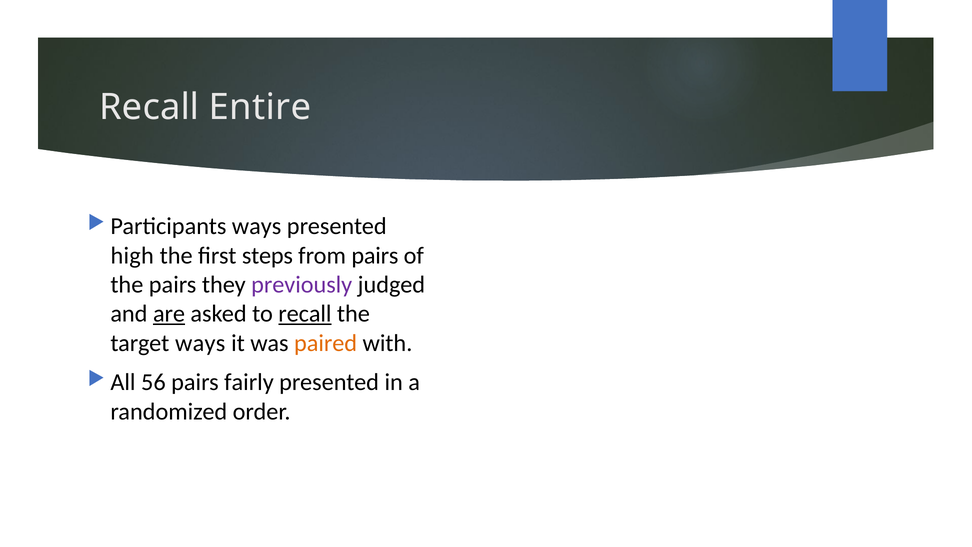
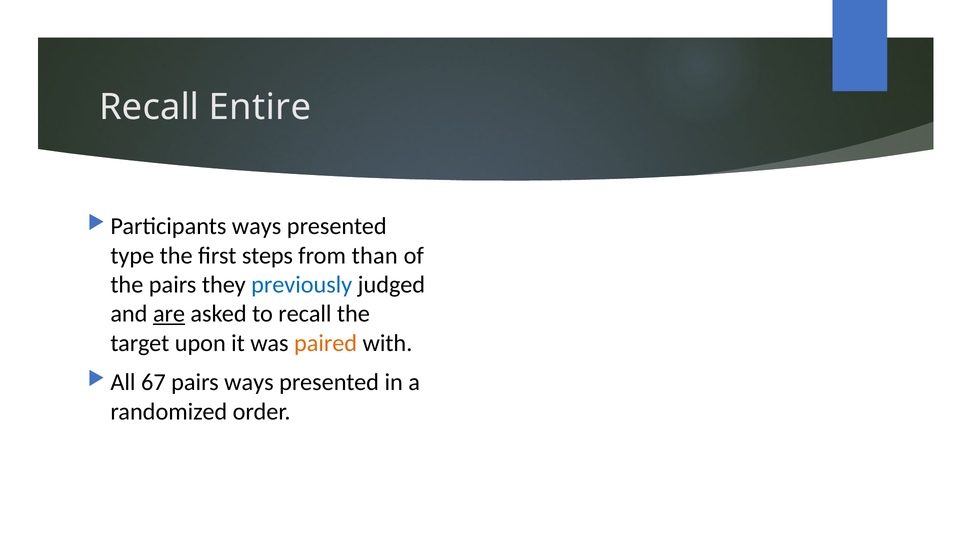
high: high -> type (132, 255)
from pairs: pairs -> than (375, 255)
previously colour: purple -> blue (302, 285)
recall underline: present -> none (305, 314)
target ways: ways -> upon (200, 343)
56: 56 -> 67 (153, 382)
pairs fairly: fairly -> ways (249, 382)
